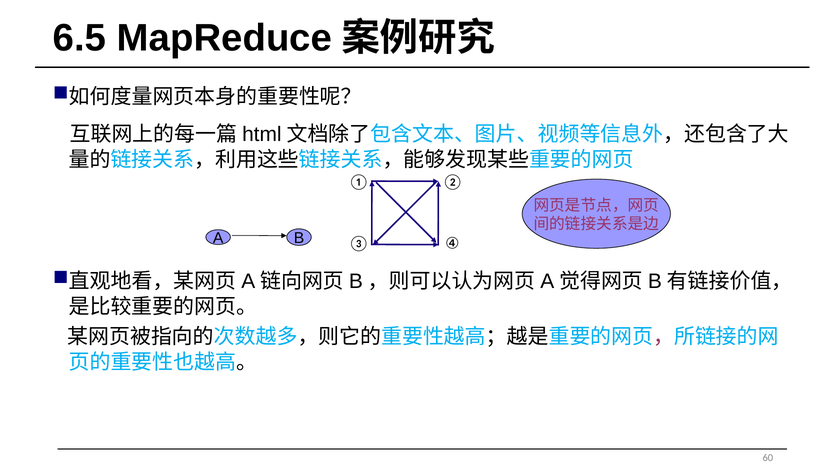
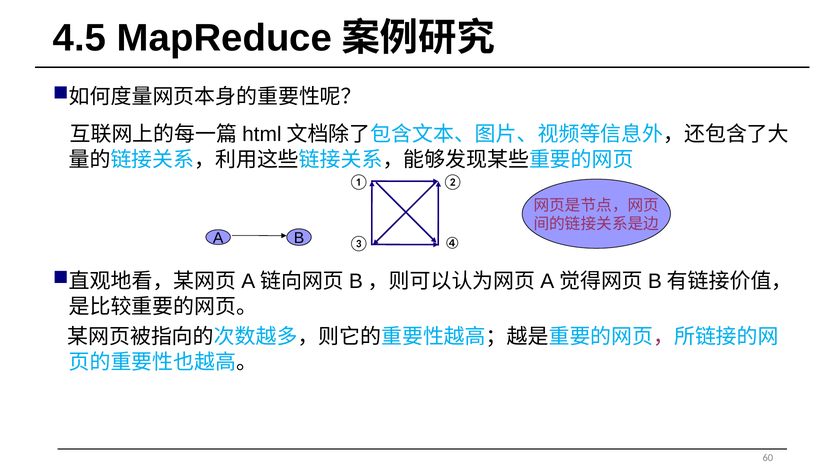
6.5: 6.5 -> 4.5 (80, 38)
